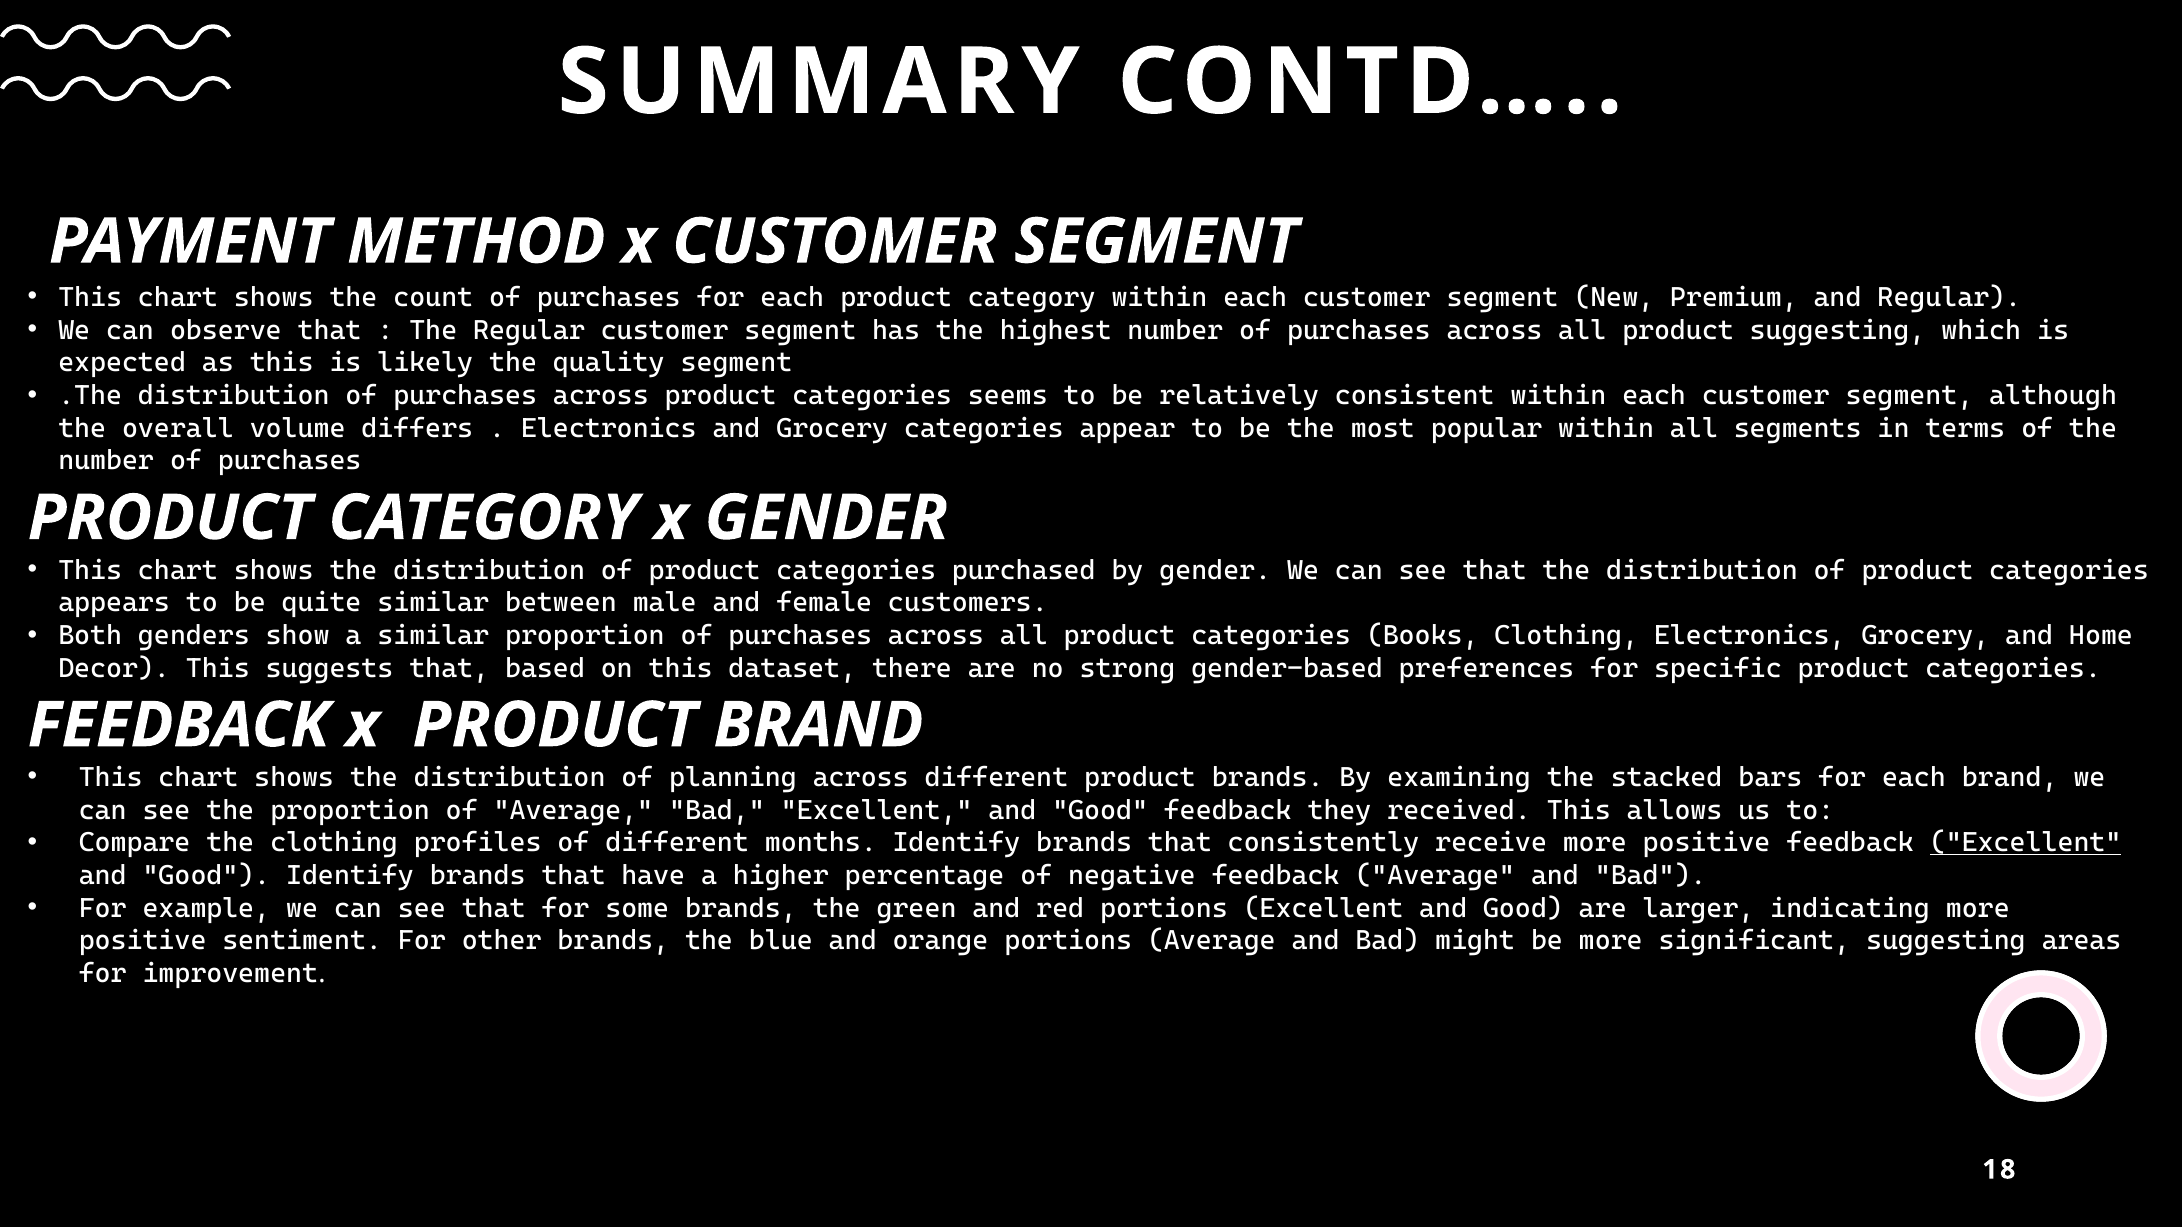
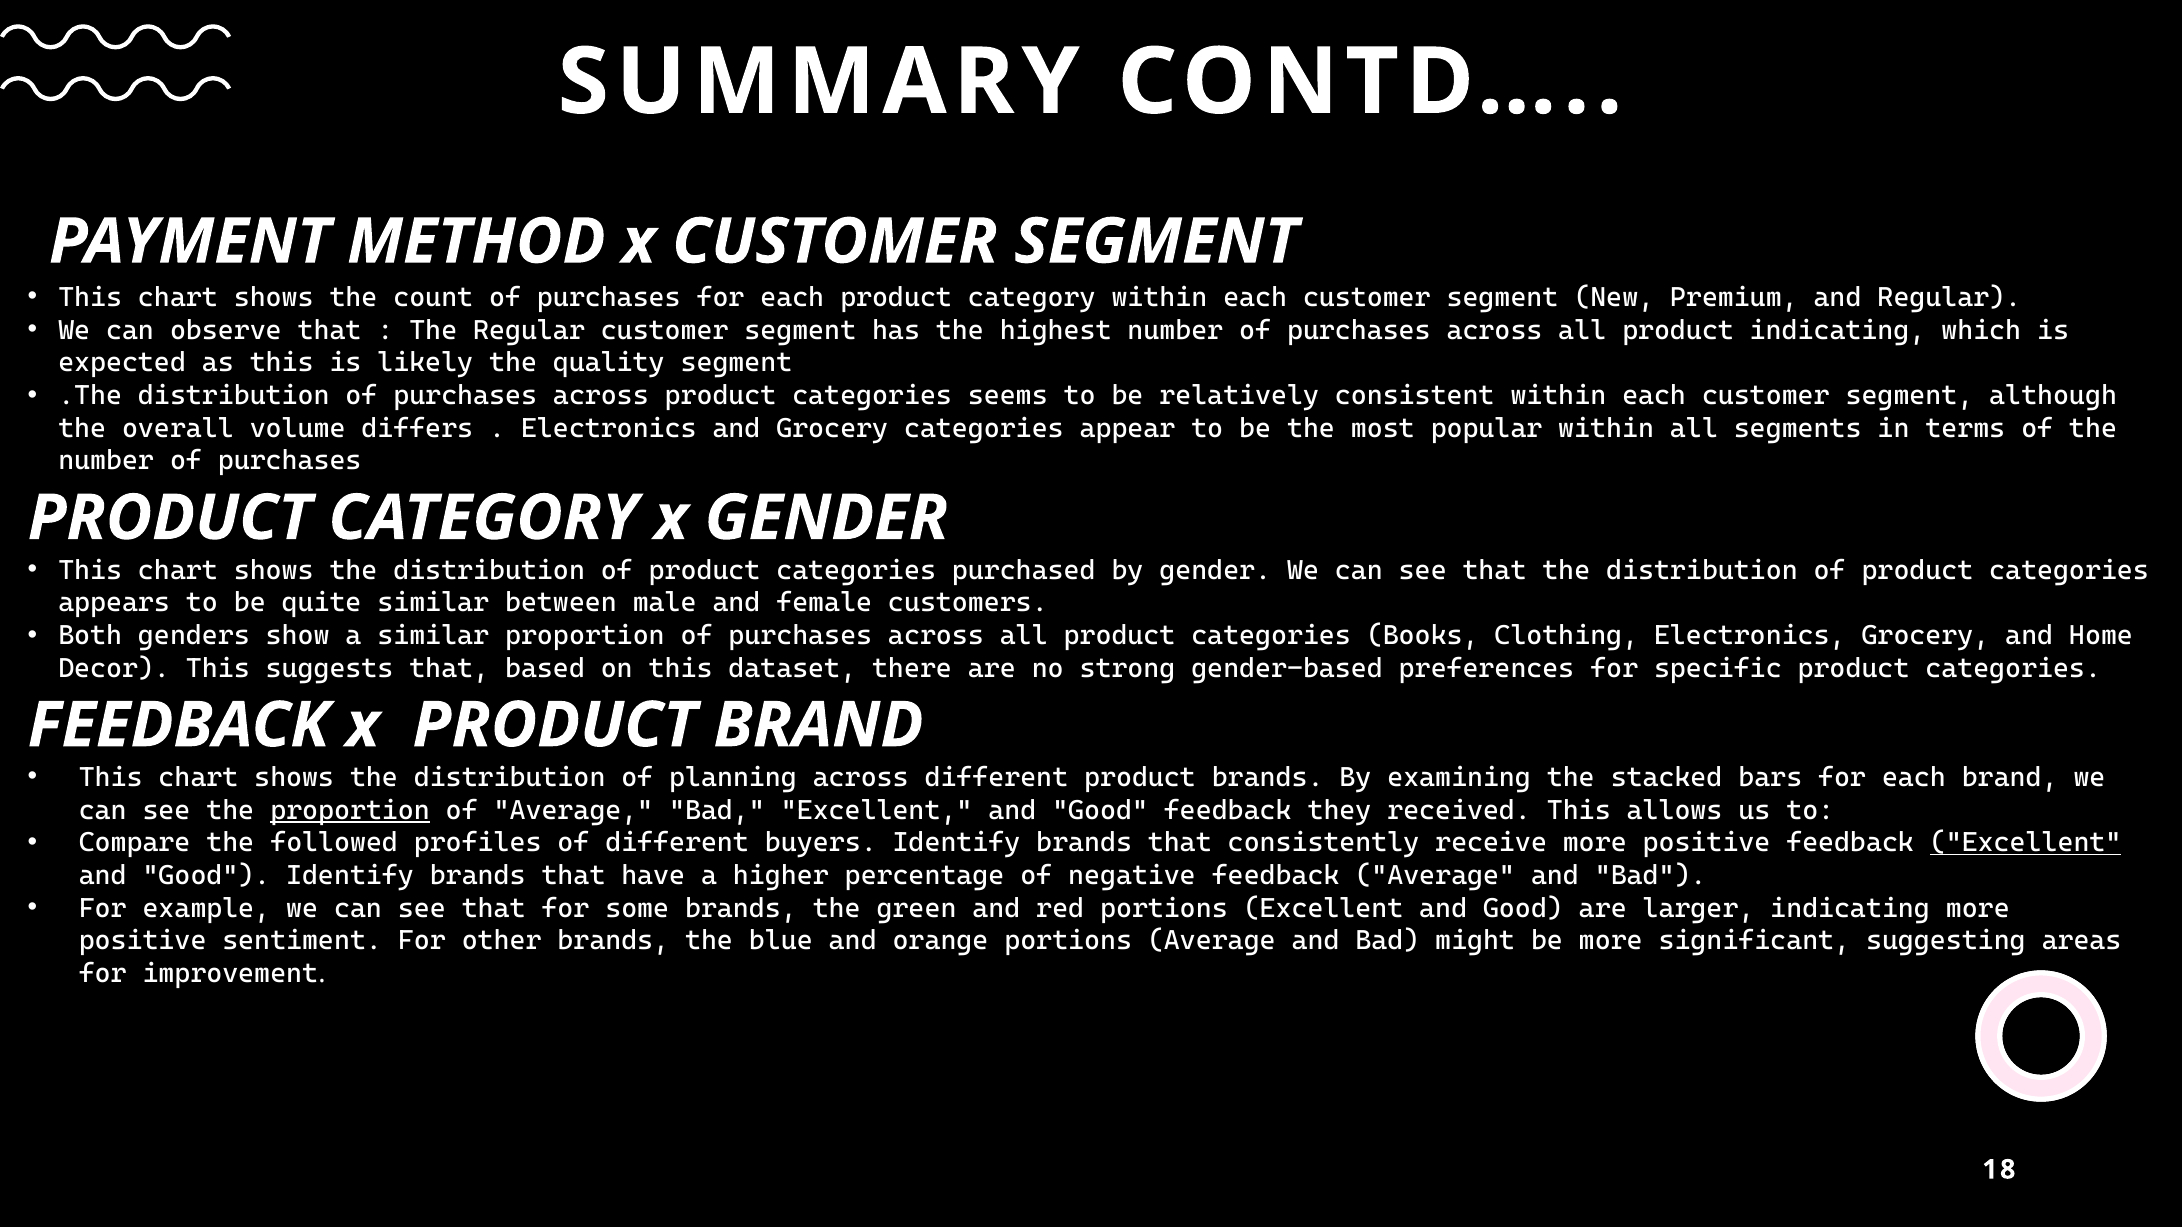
product suggesting: suggesting -> indicating (1837, 330)
proportion underline: none -> present (350, 810)
the clothing: clothing -> followed (334, 843)
months: months -> buyers (821, 843)
